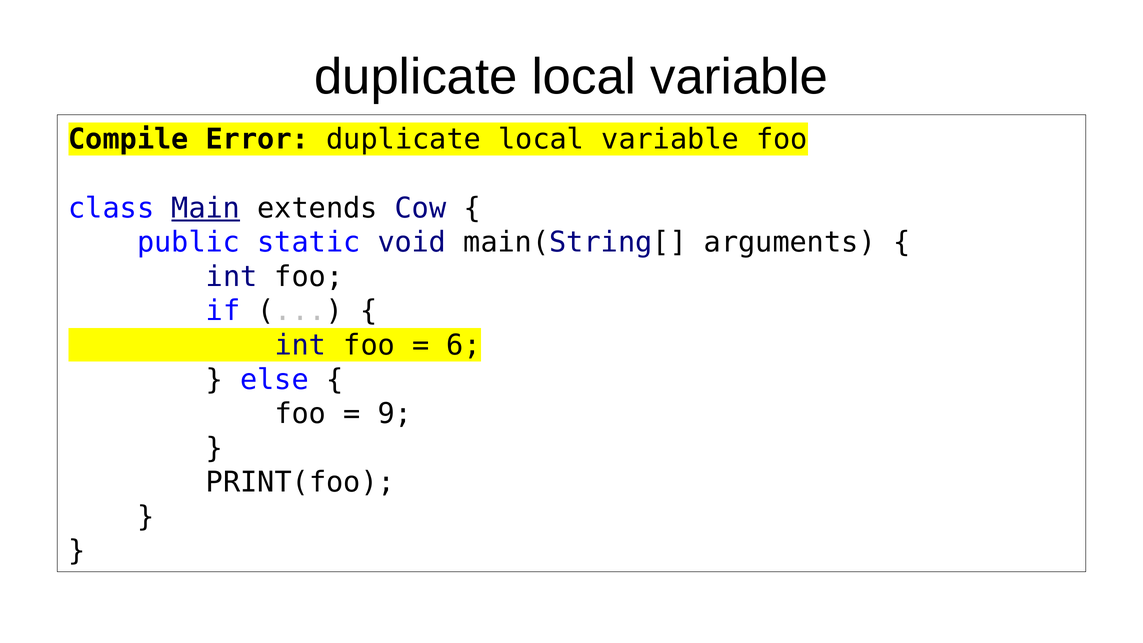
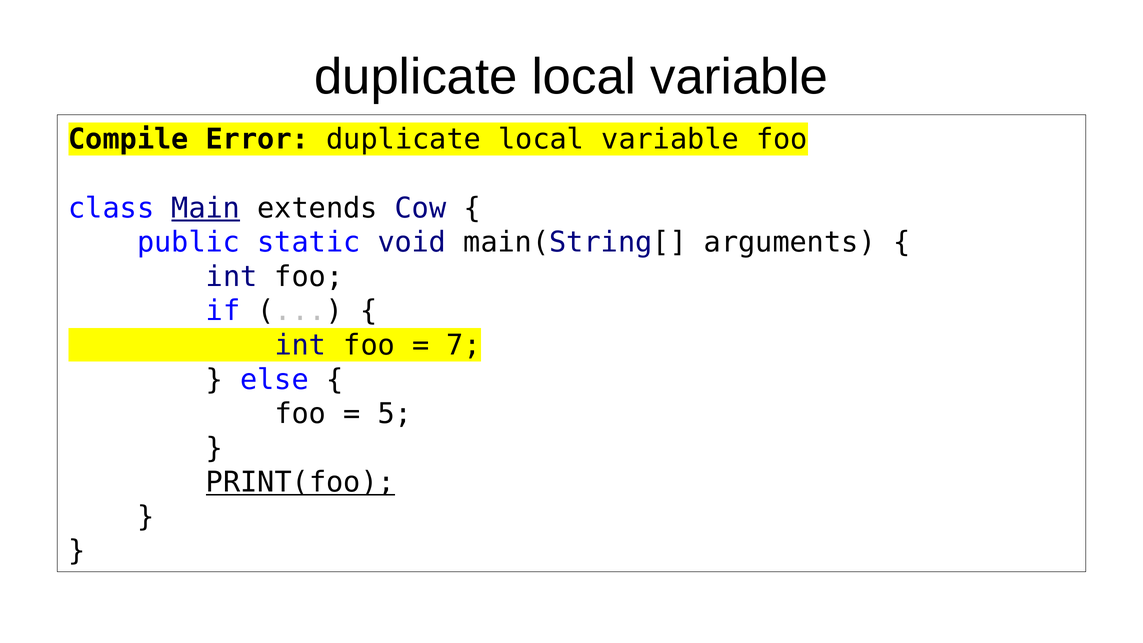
6: 6 -> 7 (464, 345)
9: 9 -> 5 (395, 414)
PRINT(foo underline: none -> present (300, 482)
